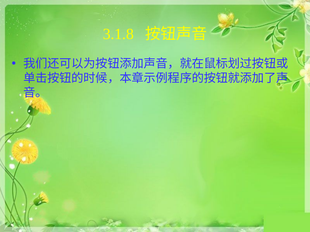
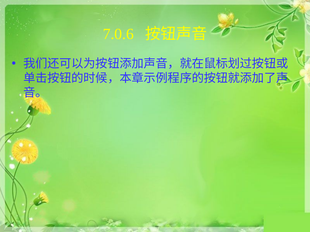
3.1.8: 3.1.8 -> 7.0.6 (118, 34)
